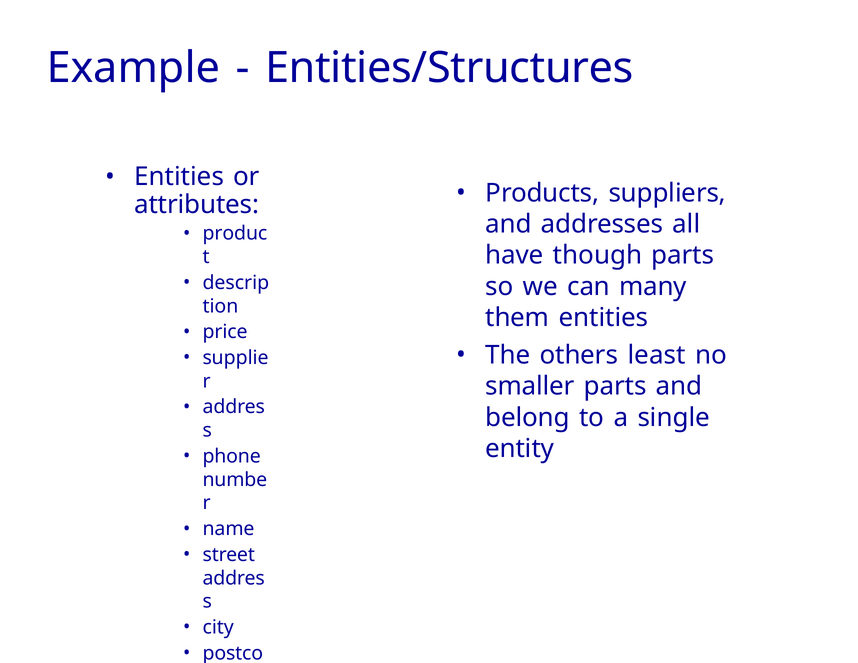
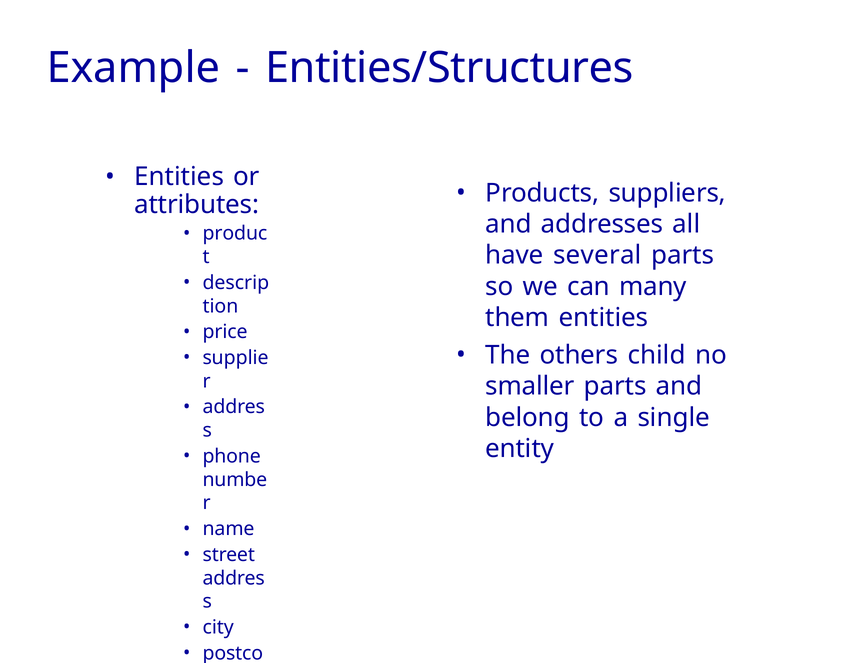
though: though -> several (597, 255)
least: least -> child (657, 355)
